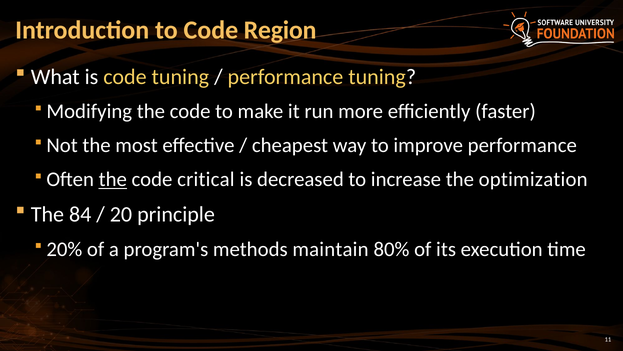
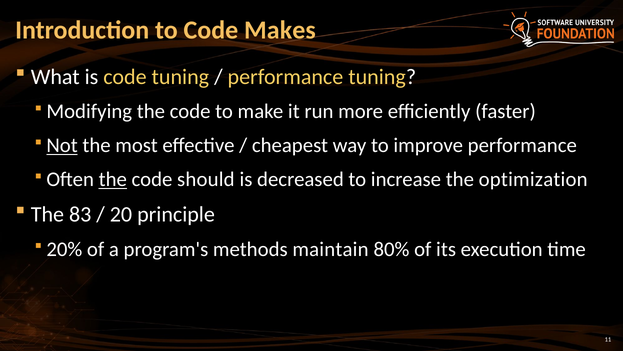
Region: Region -> Makes (280, 30)
Not underline: none -> present (62, 145)
critical: critical -> should (206, 179)
84: 84 -> 83 (80, 214)
